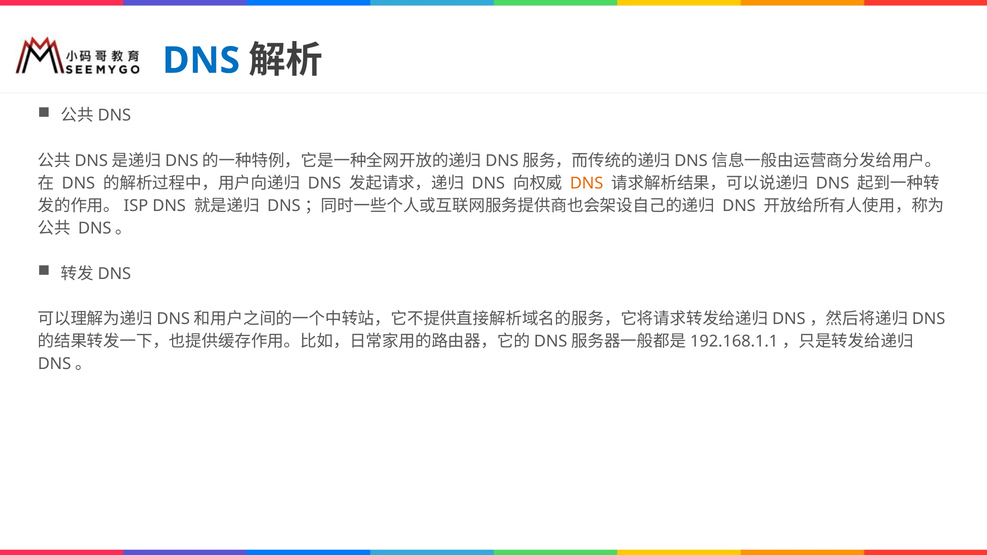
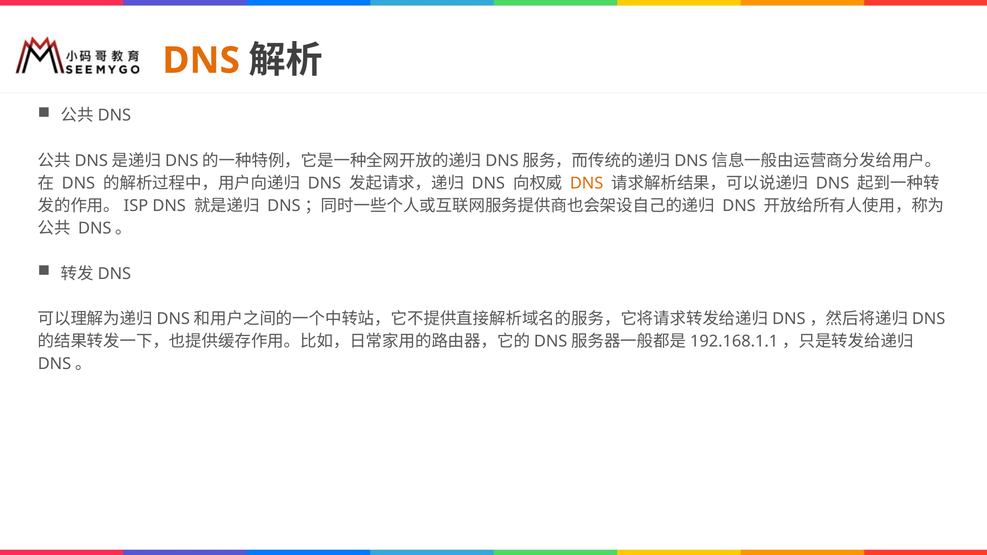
DNS colour: blue -> orange (201, 61)
